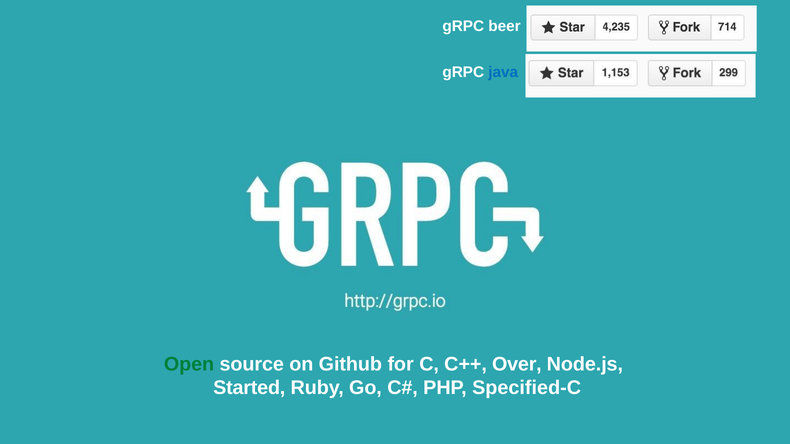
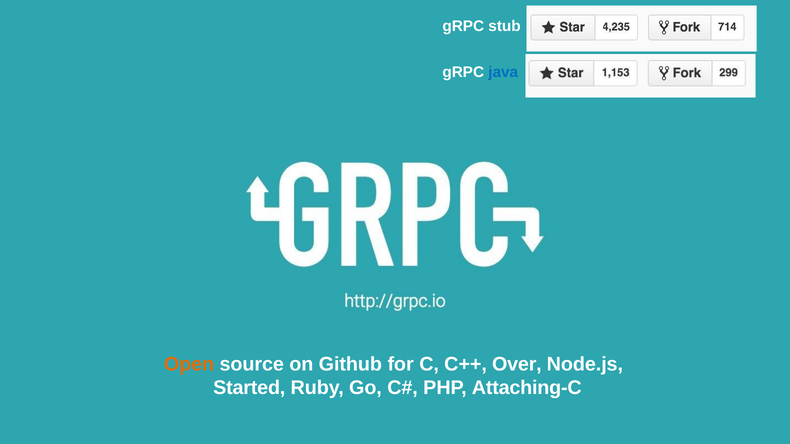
beer: beer -> stub (505, 26)
Open colour: green -> orange (189, 364)
Specified-C: Specified-C -> Attaching-C (527, 388)
